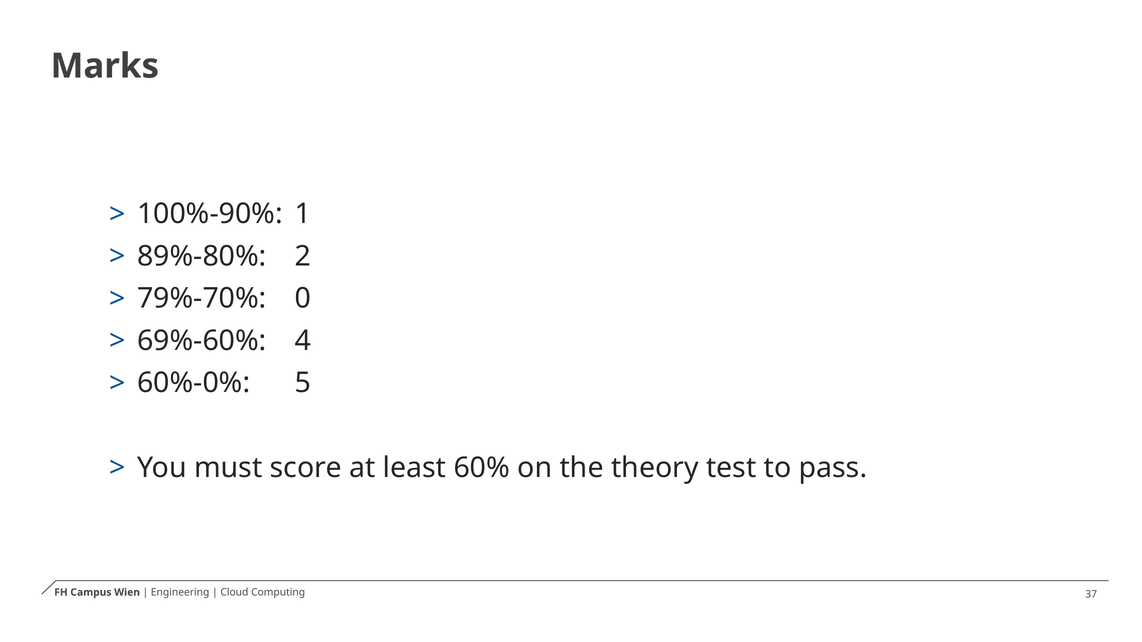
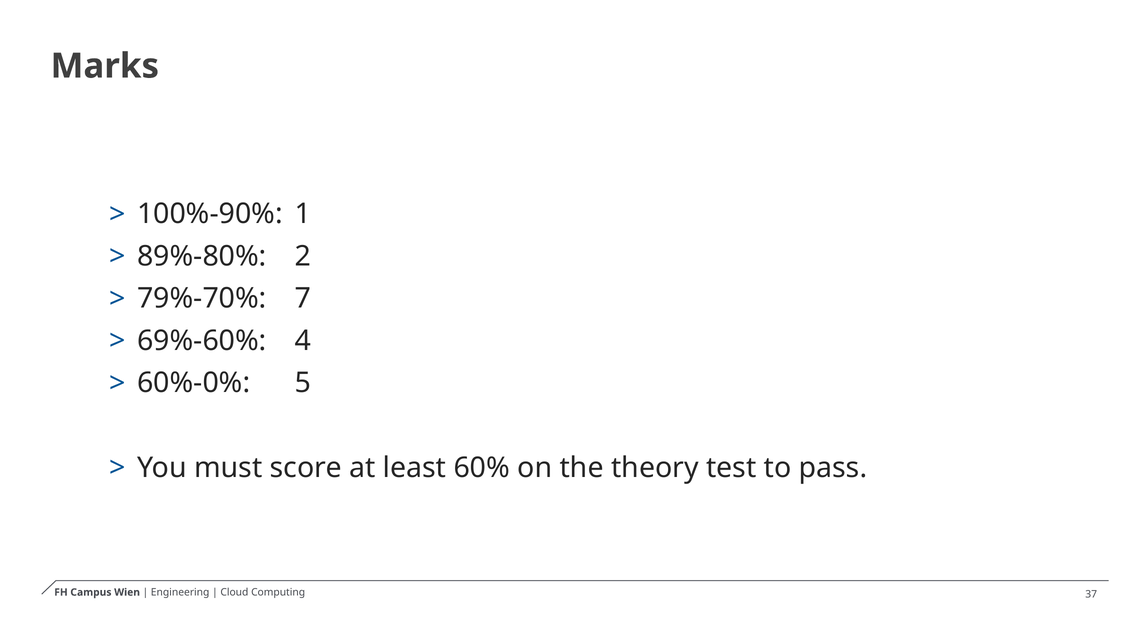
0: 0 -> 7 (303, 299)
